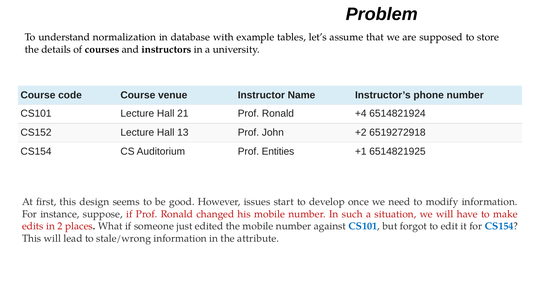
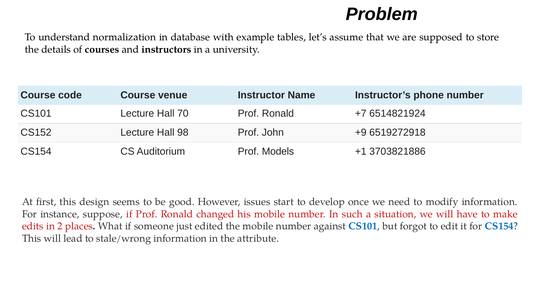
21: 21 -> 70 (183, 114)
+4: +4 -> +7 (361, 114)
13: 13 -> 98 (183, 132)
+2: +2 -> +9 (361, 132)
Entities: Entities -> Models (278, 151)
6514821925: 6514821925 -> 3703821886 (397, 151)
